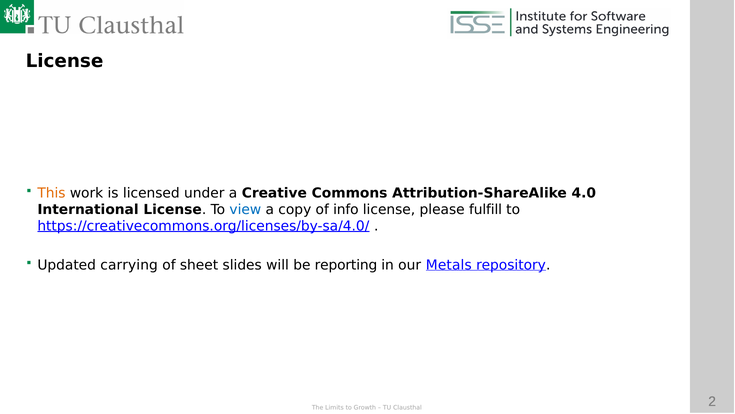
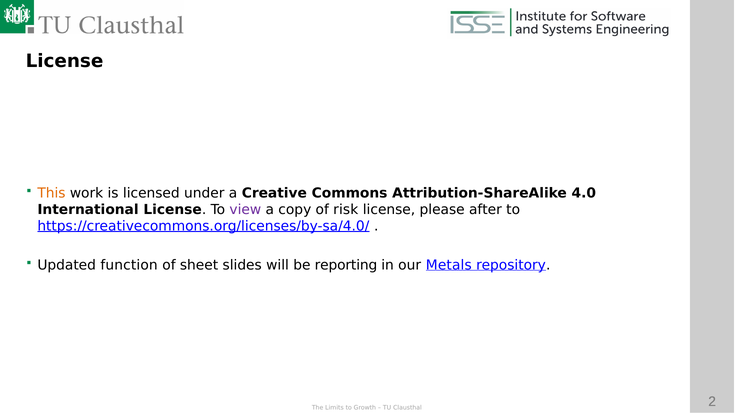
view colour: blue -> purple (245, 209)
info: info -> risk (346, 209)
fulfill: fulfill -> after (485, 209)
carrying: carrying -> function (129, 265)
